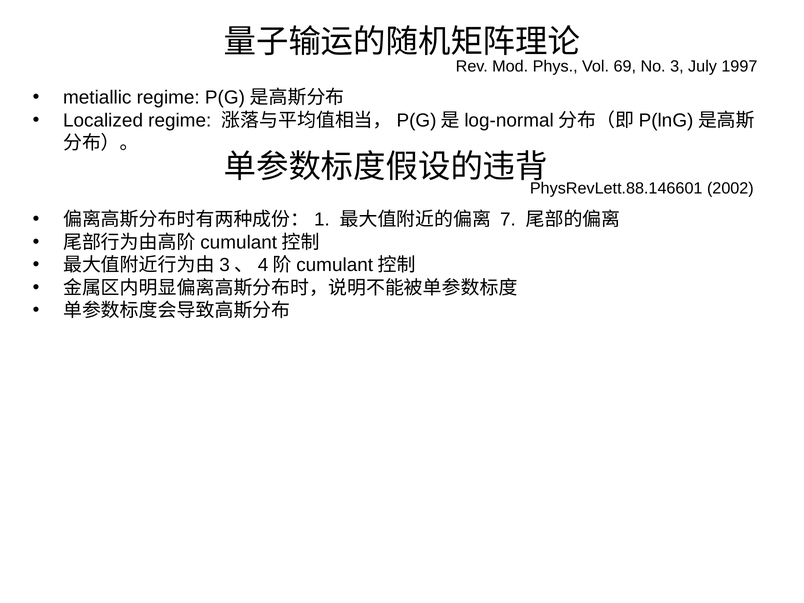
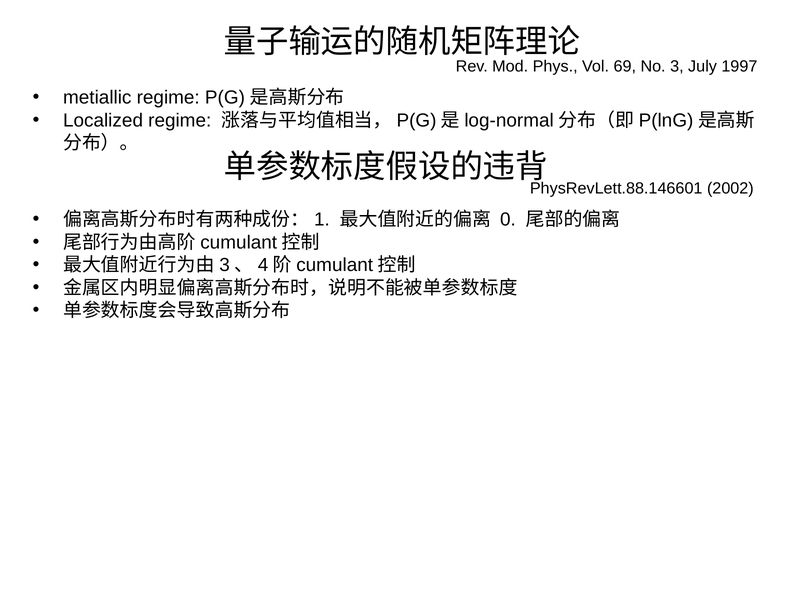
7: 7 -> 0 (508, 220)
